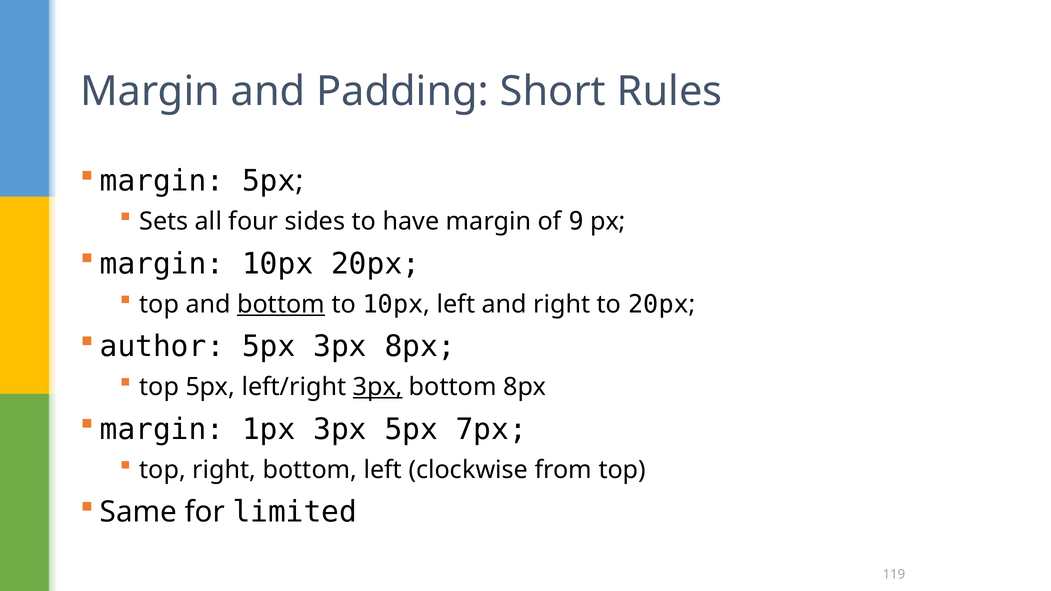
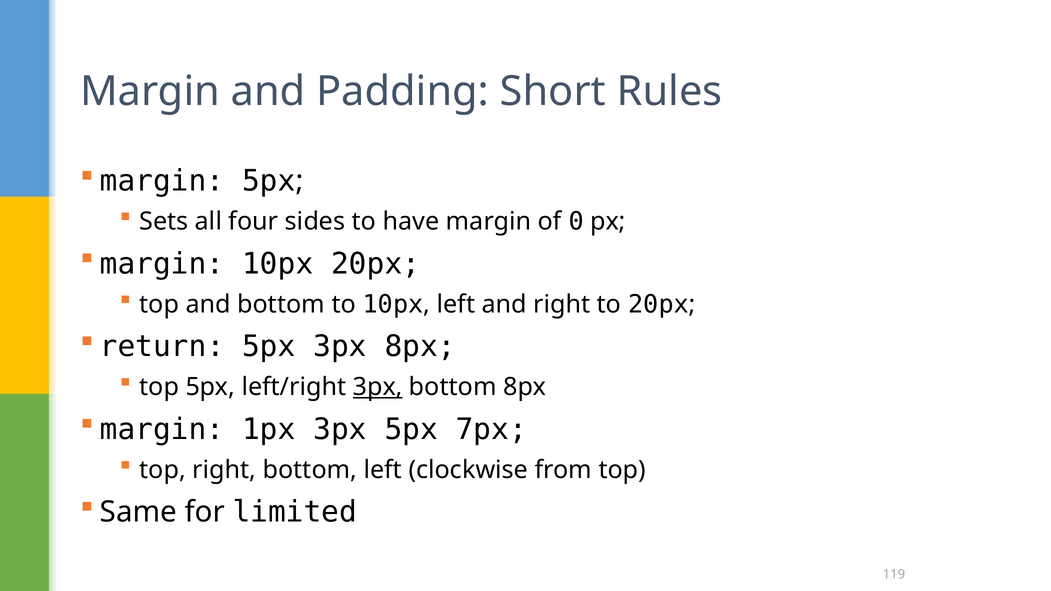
9: 9 -> 0 (577, 222)
bottom underline: present -> none (281, 304)
author: author -> return (162, 347)
